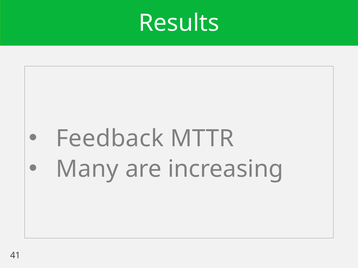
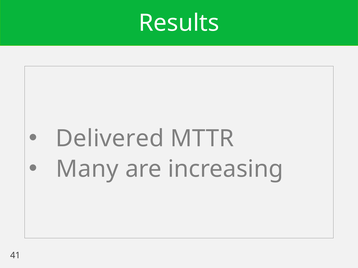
Feedback: Feedback -> Delivered (110, 139)
